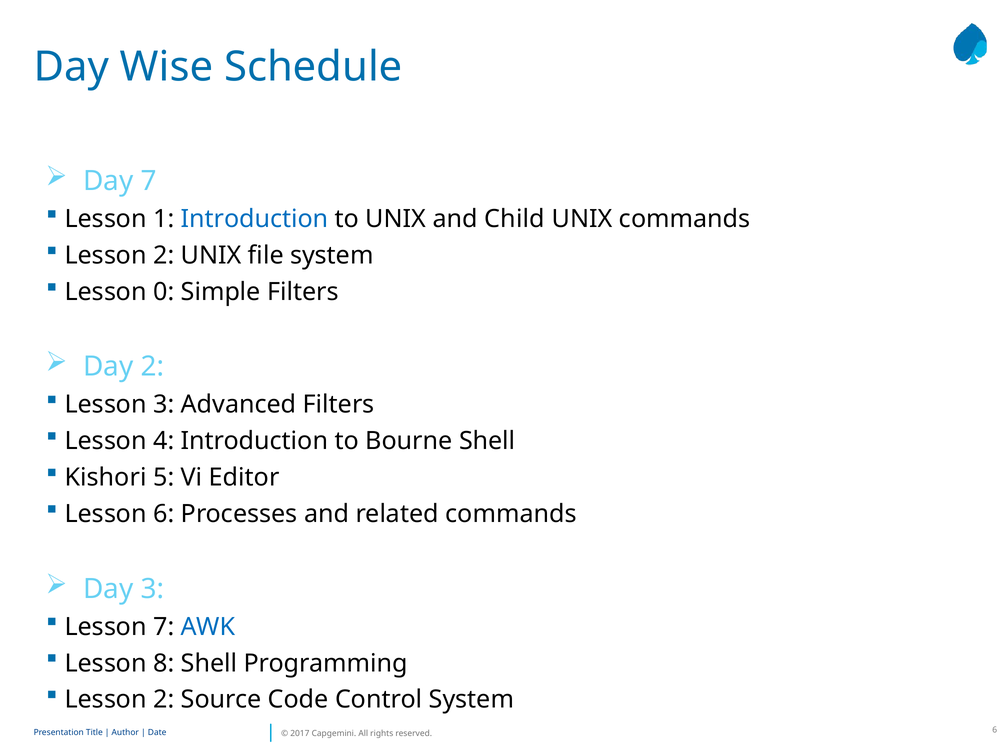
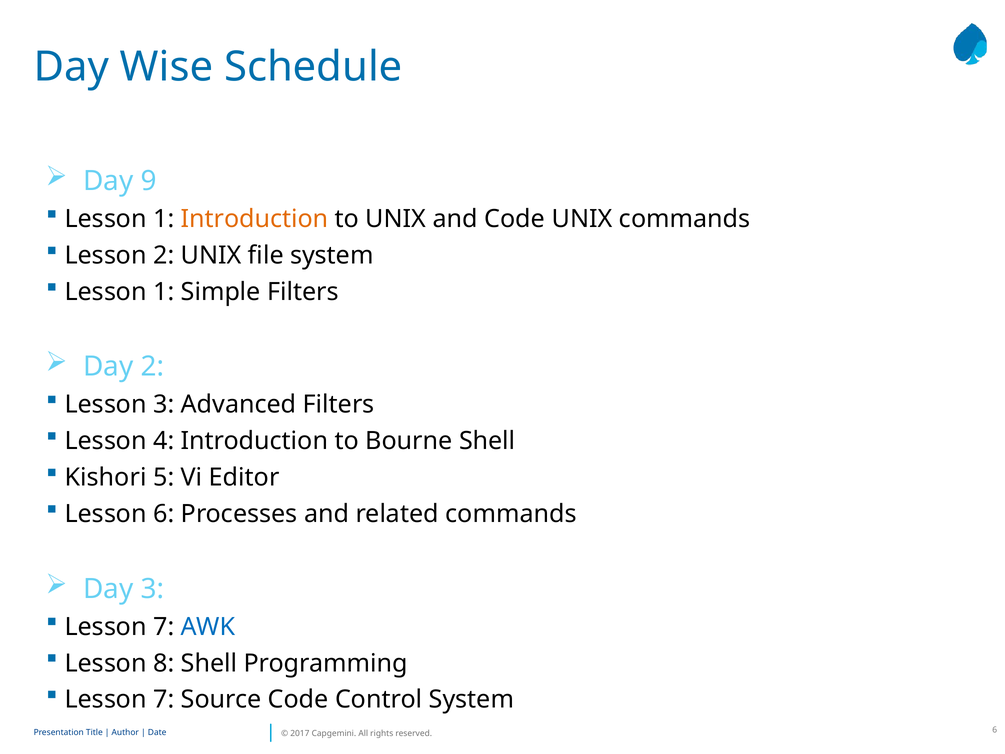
Day 7: 7 -> 9 (149, 181)
Introduction colour: blue -> orange (255, 219)
and Child: Child -> Code (515, 219)
0: 0 -> 1 (164, 292)
2: 2 -> 7 (164, 699)
